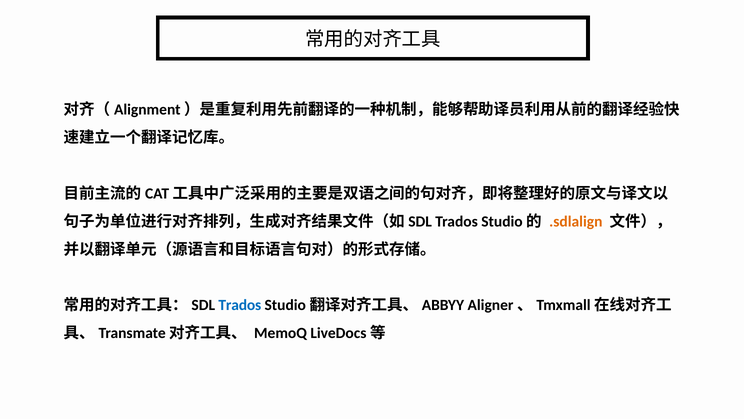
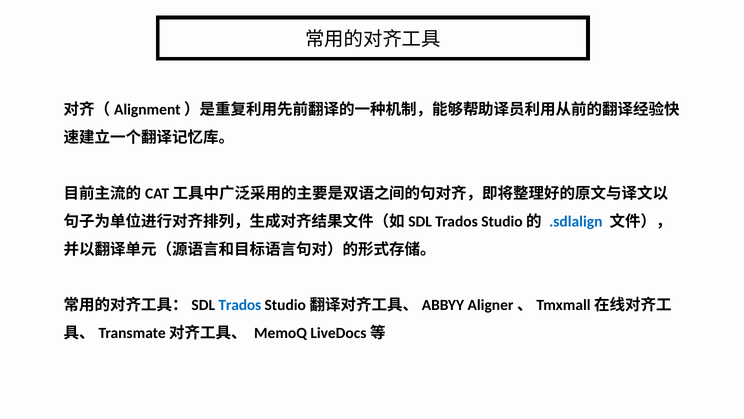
.sdlalign colour: orange -> blue (576, 221)
